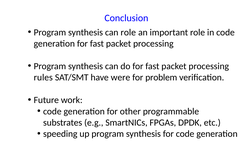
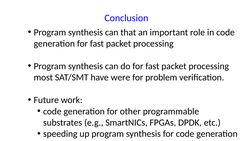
can role: role -> that (128, 32)
rules: rules -> most (43, 77)
